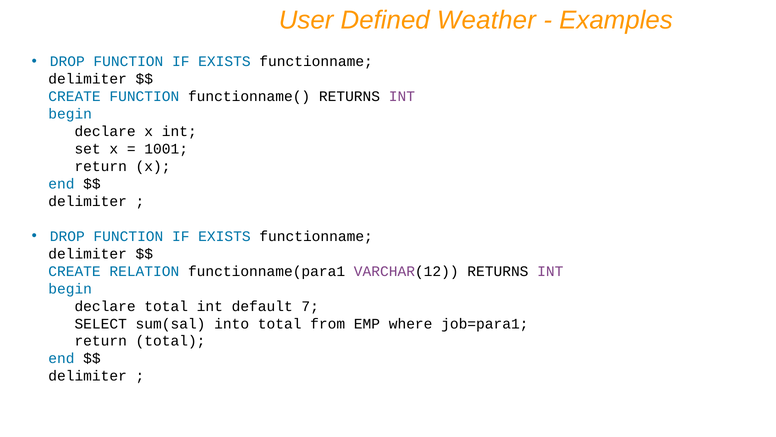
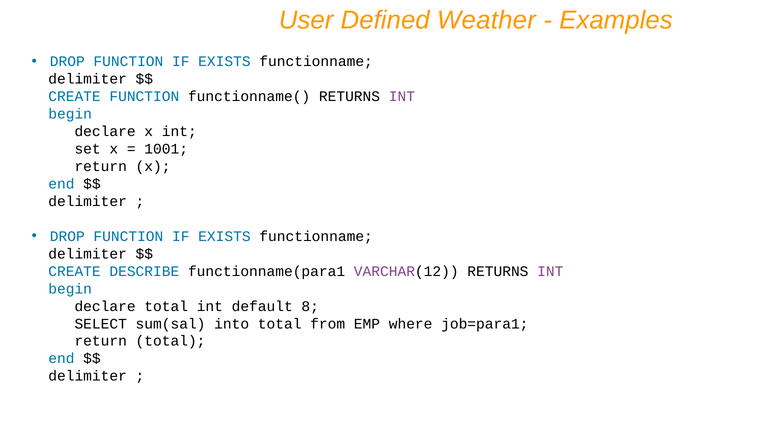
RELATION: RELATION -> DESCRIBE (144, 271)
7: 7 -> 8 (310, 306)
